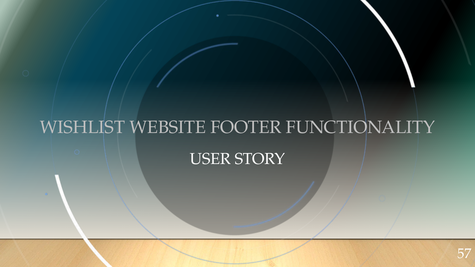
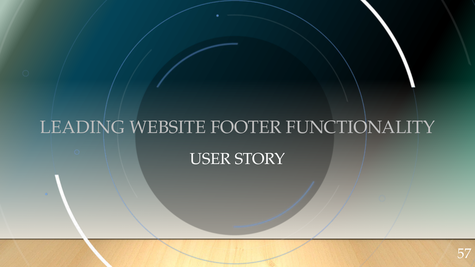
WISHLIST: WISHLIST -> LEADING (82, 127)
